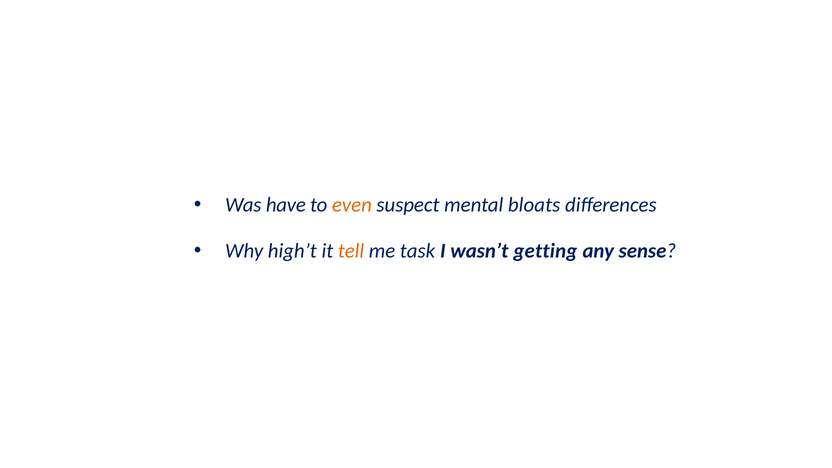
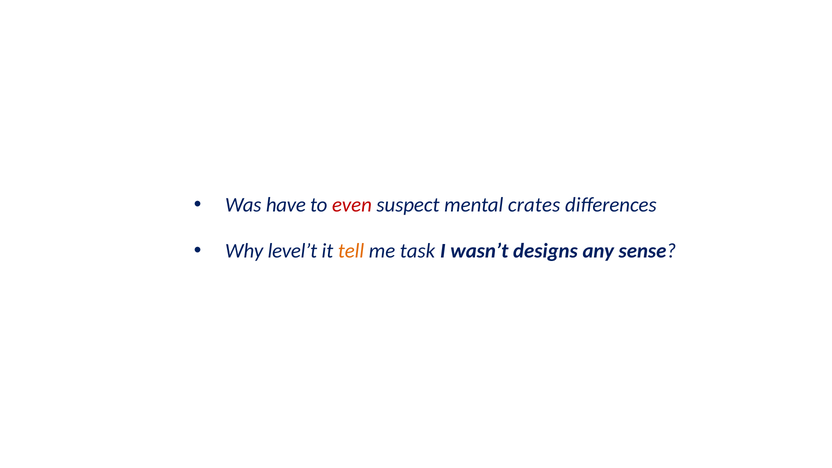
even colour: orange -> red (352, 205)
bloats: bloats -> crates (534, 205)
high’t: high’t -> level’t (292, 251)
getting: getting -> designs (545, 251)
